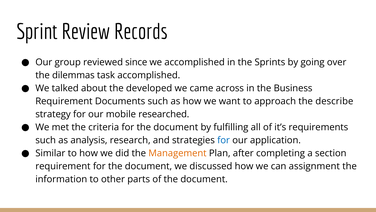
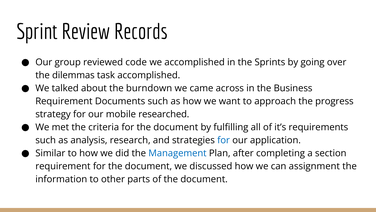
since: since -> code (136, 62)
developed: developed -> burndown (149, 88)
describe: describe -> progress (334, 101)
Management colour: orange -> blue (177, 153)
